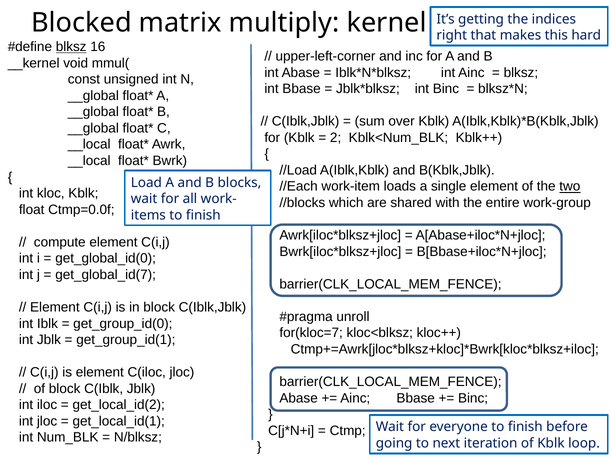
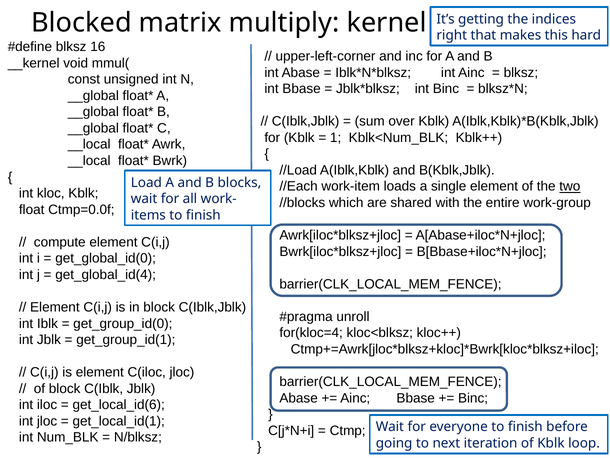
blksz underline: present -> none (71, 47)
2: 2 -> 1 (336, 138)
get_global_id(7: get_global_id(7 -> get_global_id(4 (106, 274)
for(kloc=7: for(kloc=7 -> for(kloc=4 (311, 333)
get_local_id(2: get_local_id(2 -> get_local_id(6 (119, 404)
